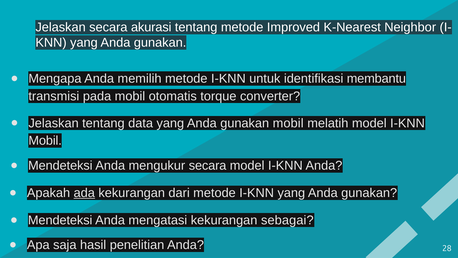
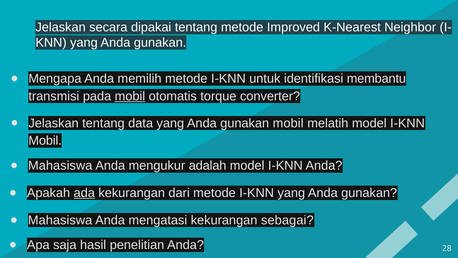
akurasi: akurasi -> dipakai (151, 27)
mobil underline: none -> present (130, 96)
Mendeteksi: Mendeteksi -> Mahasiswa (60, 165)
mengukur secara: secara -> adalah (208, 165)
Mendeteksi: Mendeteksi -> Mahasiswa (60, 220)
